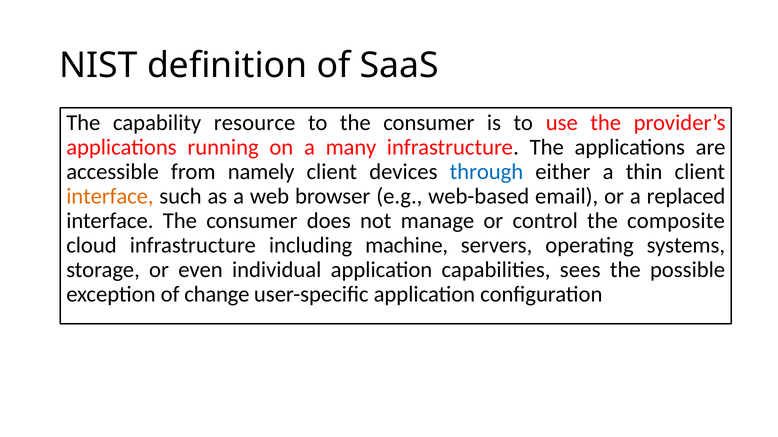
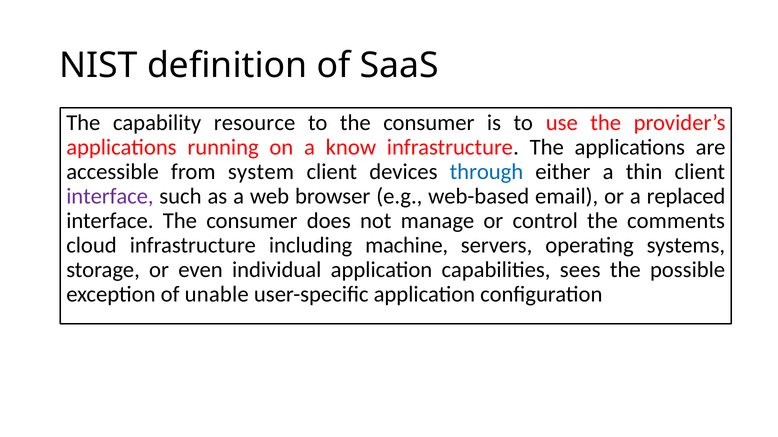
many: many -> know (351, 147)
namely: namely -> system (261, 172)
interface colour: orange -> purple (110, 196)
composite: composite -> comments (676, 221)
change: change -> unable (217, 295)
